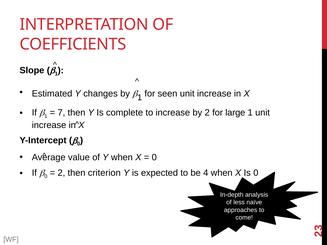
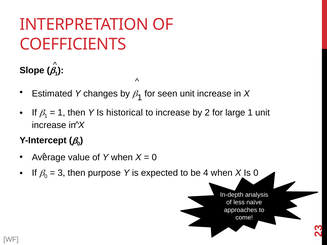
7: 7 -> 1 (61, 113)
complete: complete -> historical (125, 113)
2: 2 -> 3 (61, 173)
criterion: criterion -> purpose (104, 173)
